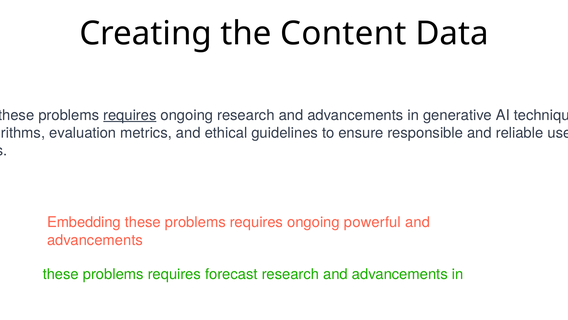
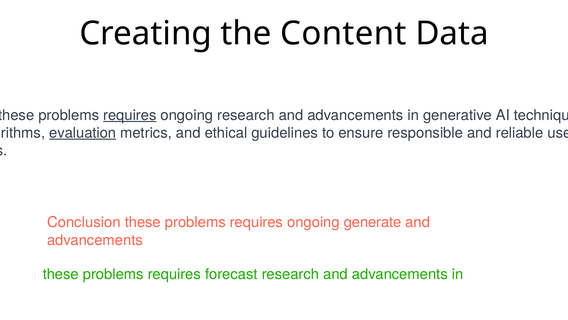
evaluation underline: none -> present (83, 133)
Embedding: Embedding -> Conclusion (84, 222)
powerful: powerful -> generate (373, 222)
